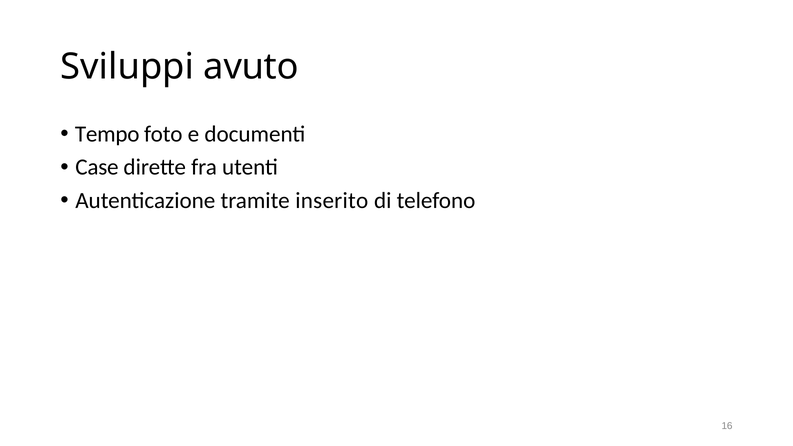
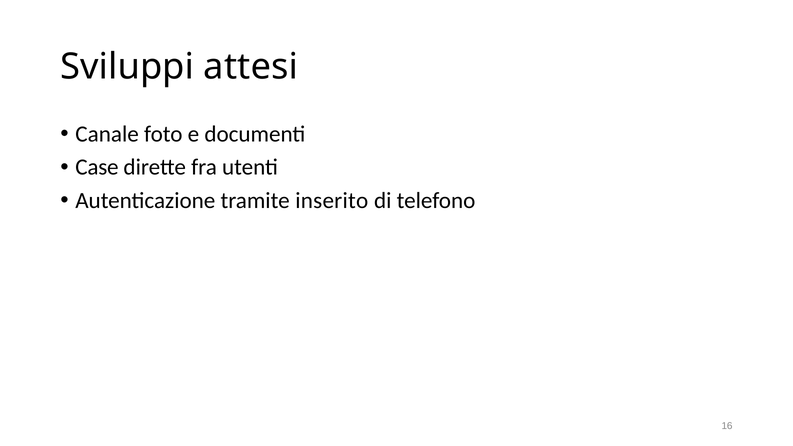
avuto: avuto -> attesi (251, 67)
Tempo: Tempo -> Canale (107, 134)
